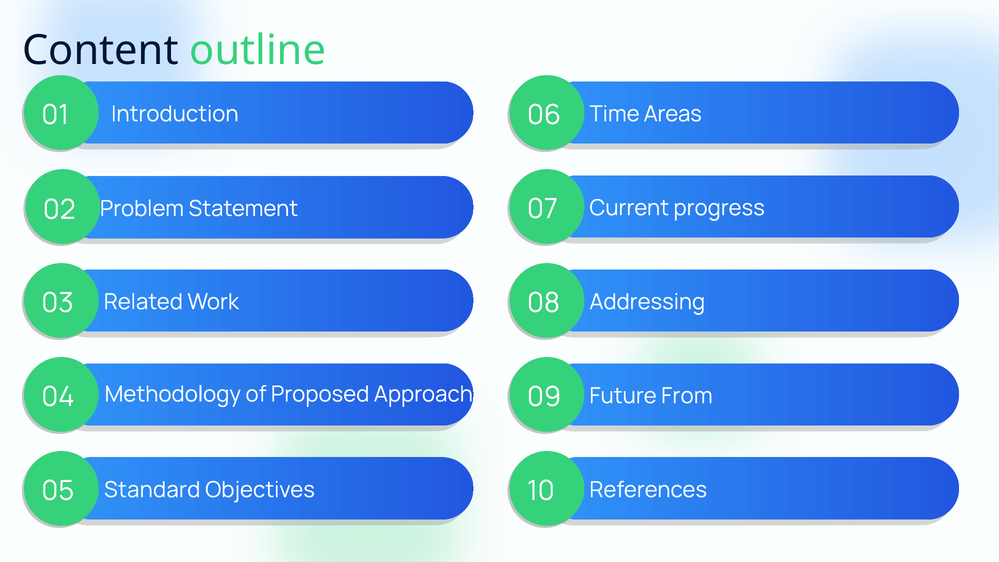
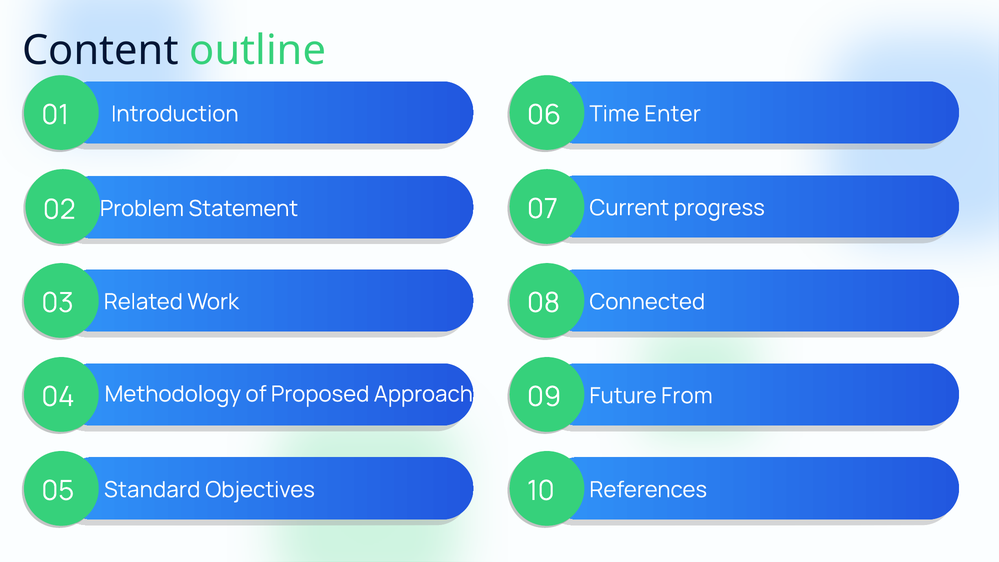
Areas: Areas -> Enter (673, 114)
Addressing: Addressing -> Connected (647, 302)
